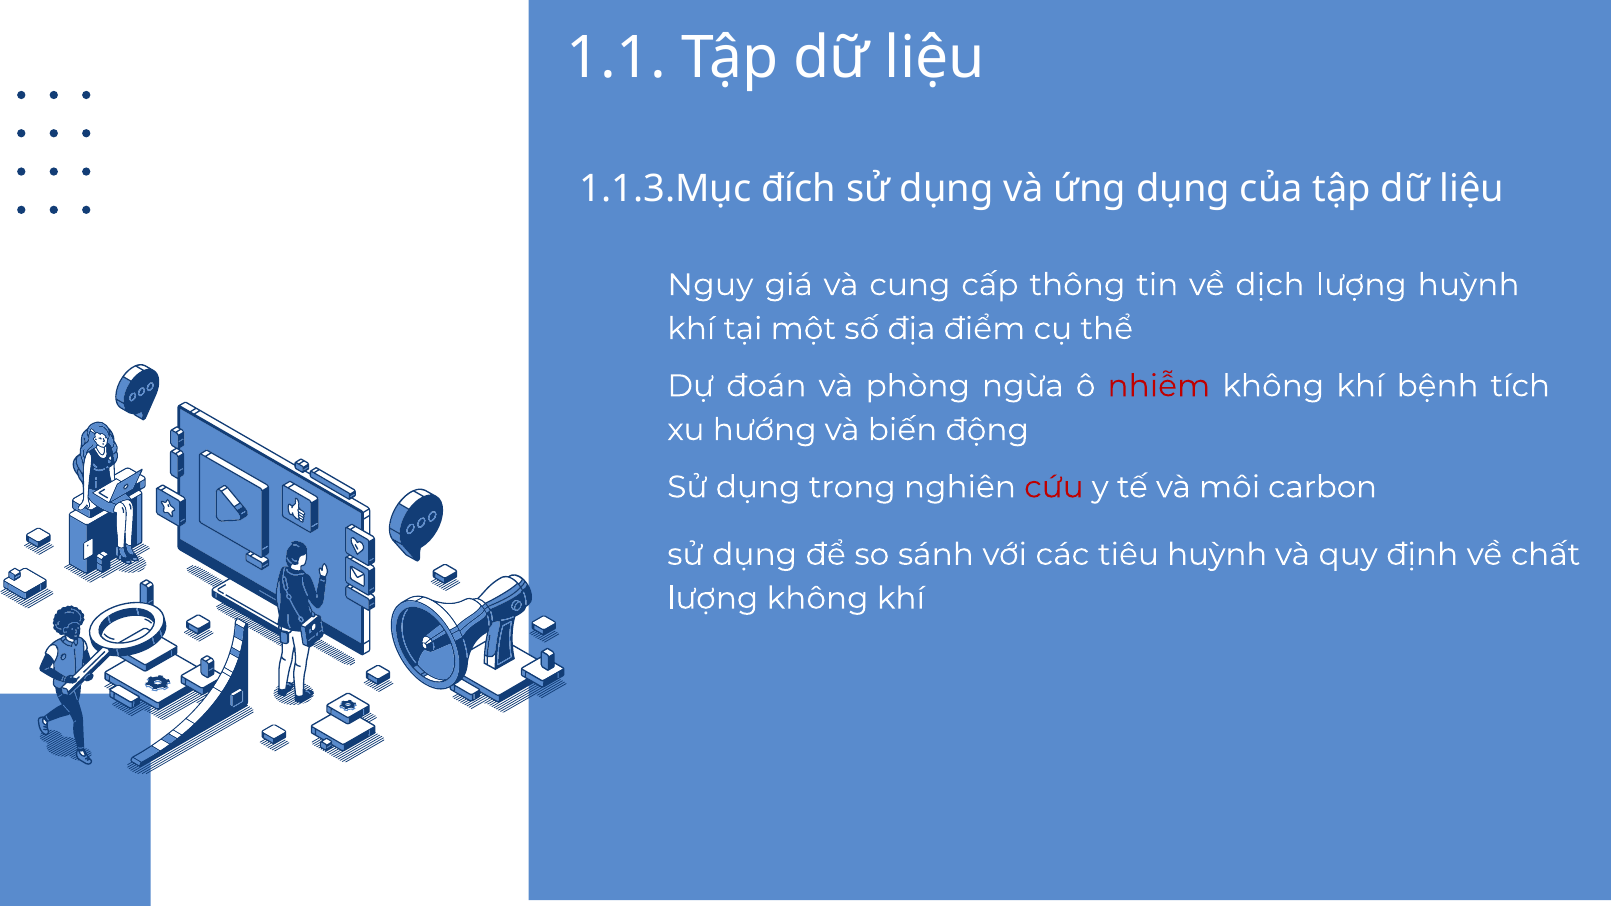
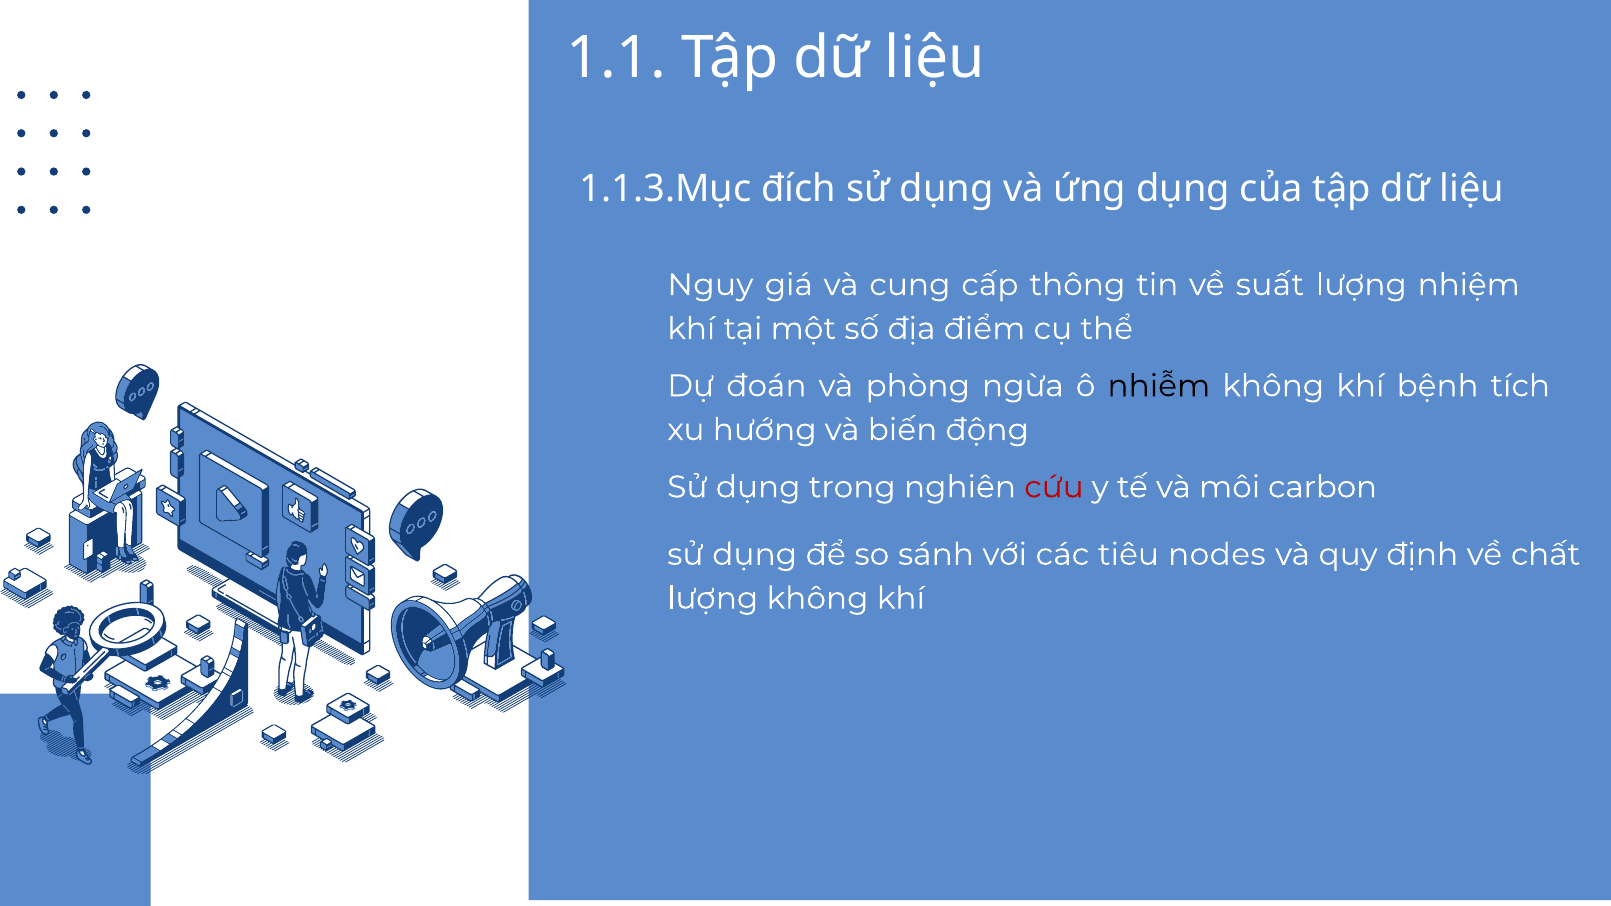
dịch: dịch -> suất (1270, 285)
lượng huỳnh: huỳnh -> nhiệm (1469, 285)
nhiễm colour: red -> black (1159, 386)
tiêu huỳnh: huỳnh -> nodes (1217, 555)
